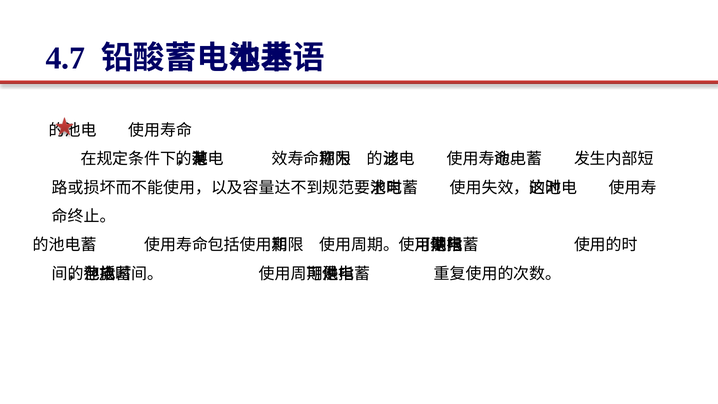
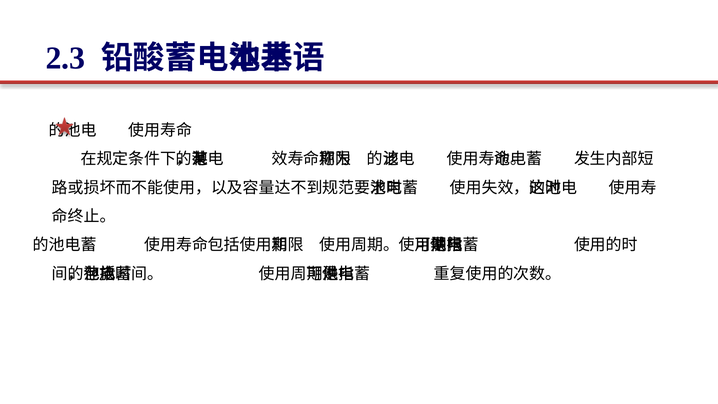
4.7: 4.7 -> 2.3 (65, 58)
